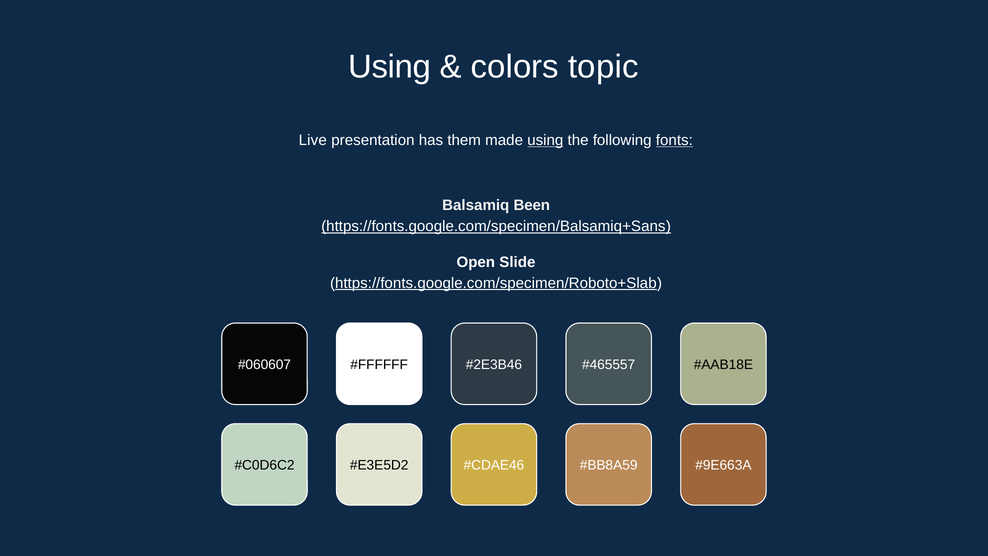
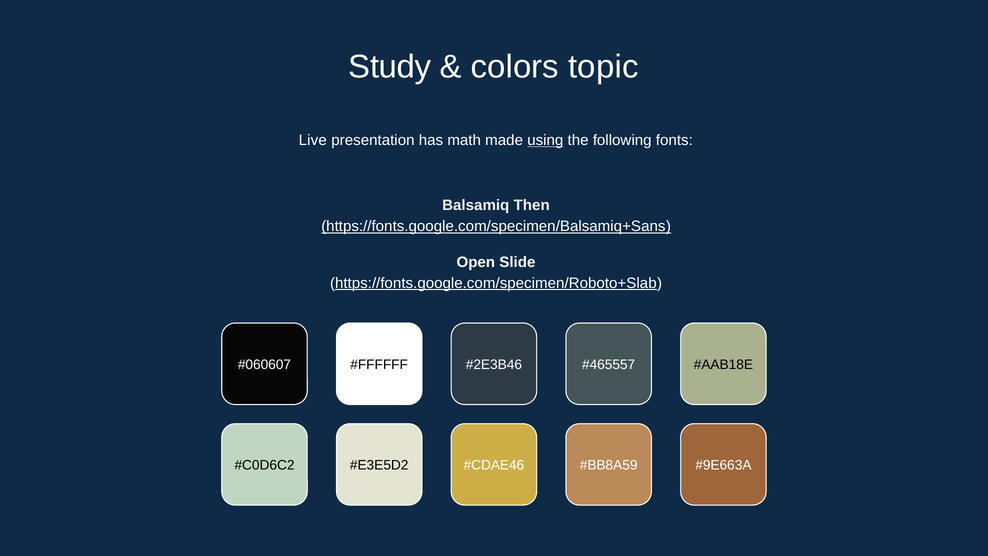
Using: Using -> Study (390, 67)
them: them -> math (464, 140)
fonts underline: present -> none (674, 140)
Been: Been -> Then (532, 205)
